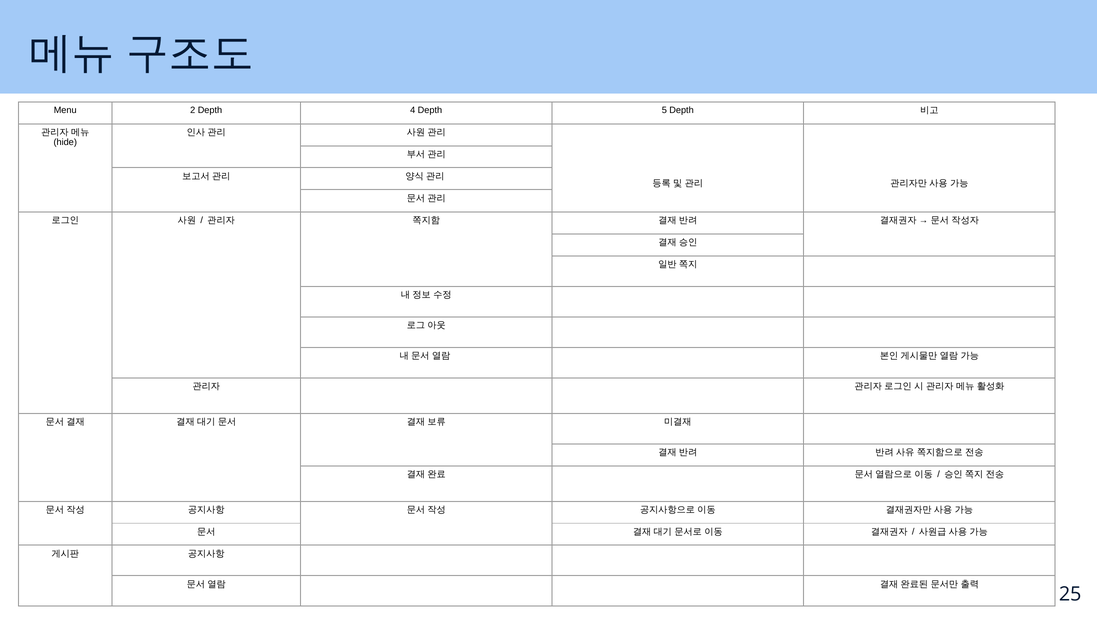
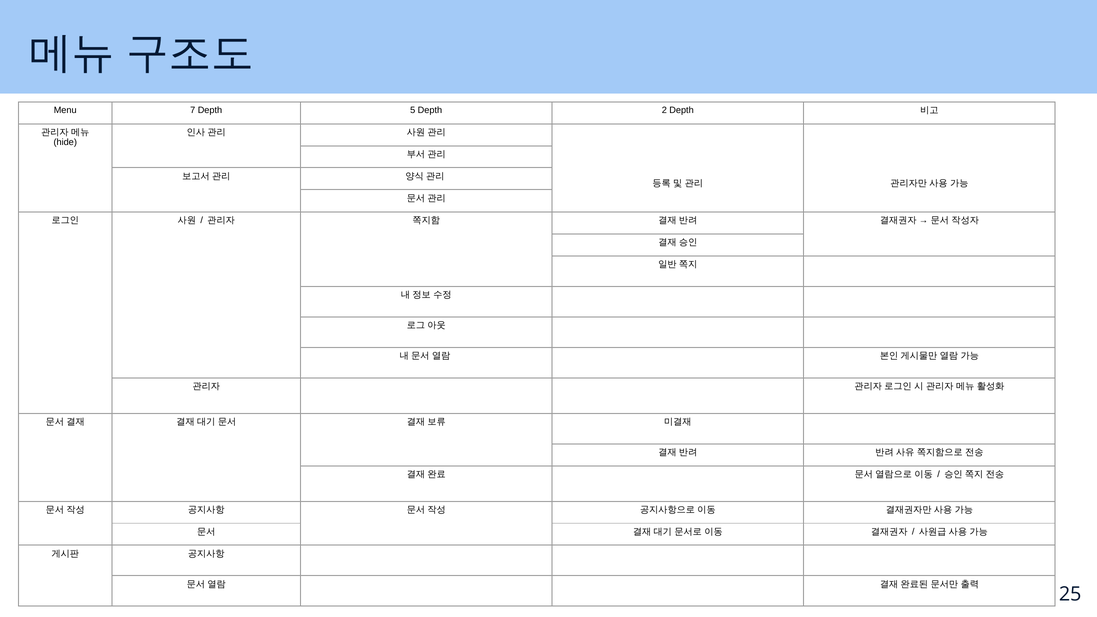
2: 2 -> 7 (193, 110)
4: 4 -> 5 (413, 110)
5: 5 -> 2 (664, 110)
